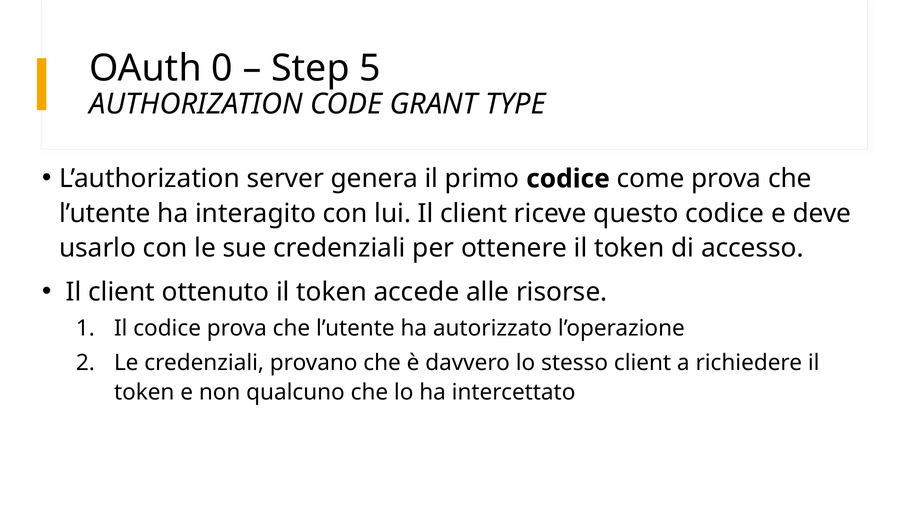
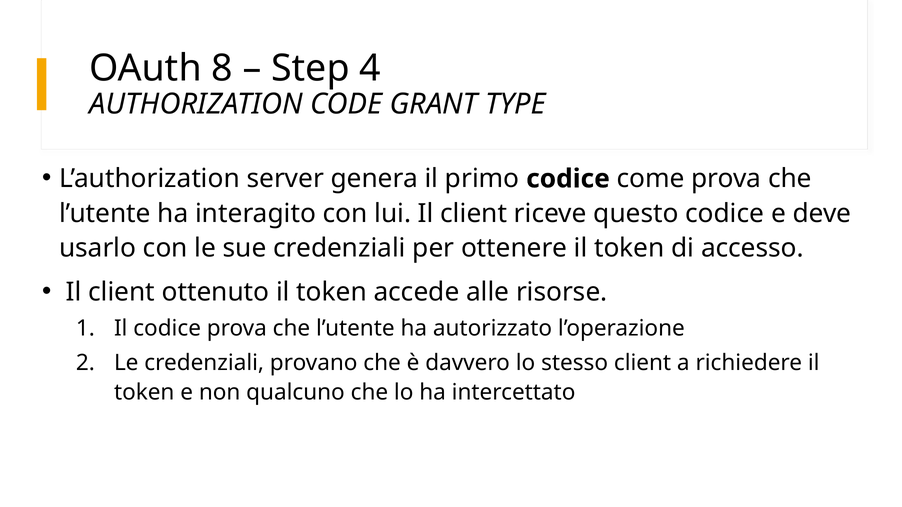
0: 0 -> 8 (222, 68)
5: 5 -> 4 (370, 68)
